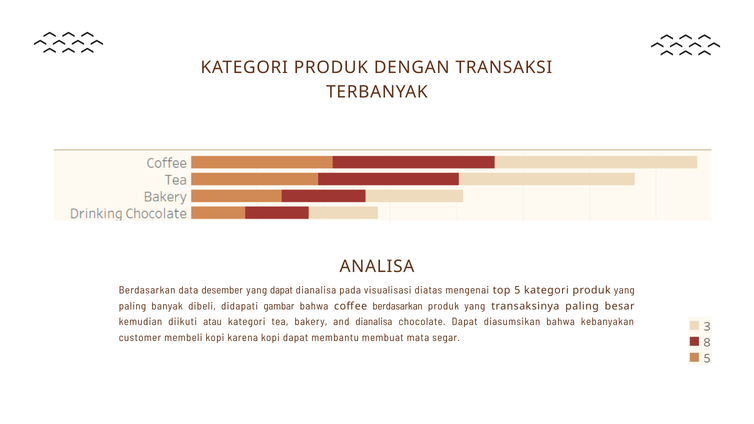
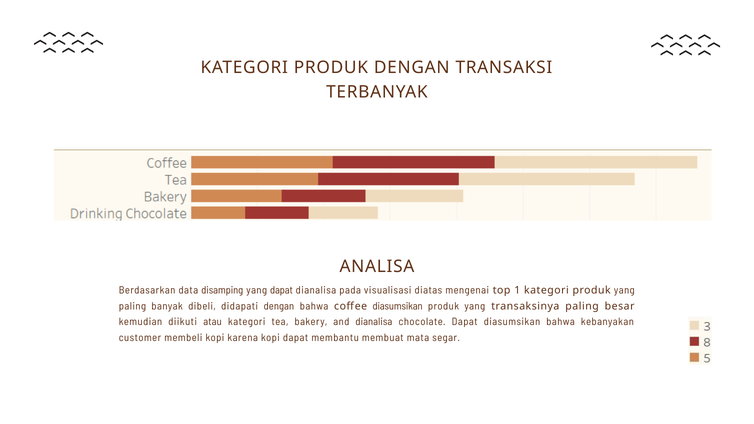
desember: desember -> disamping (222, 291)
5: 5 -> 1 (517, 291)
didapati gambar: gambar -> dengan (279, 306)
coffee berdasarkan: berdasarkan -> diasumsikan (398, 306)
